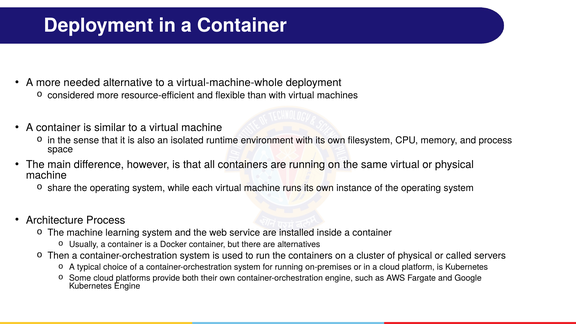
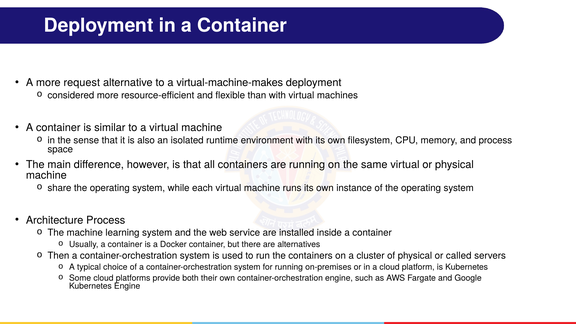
needed: needed -> request (82, 83)
virtual-machine-whole: virtual-machine-whole -> virtual-machine-makes (230, 83)
